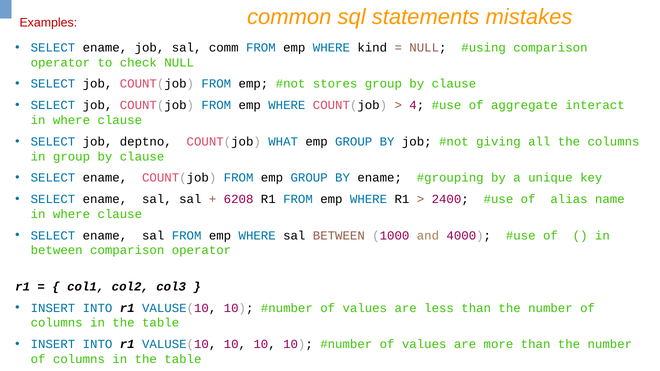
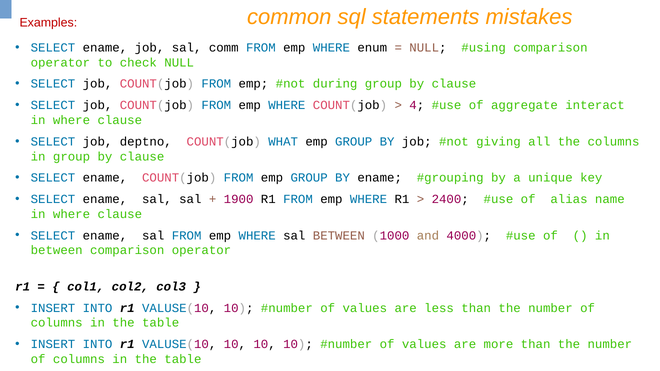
kind: kind -> enum (372, 48)
stores: stores -> during (335, 84)
6208: 6208 -> 1900 (239, 199)
